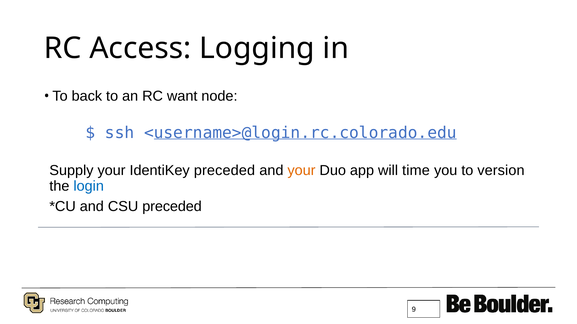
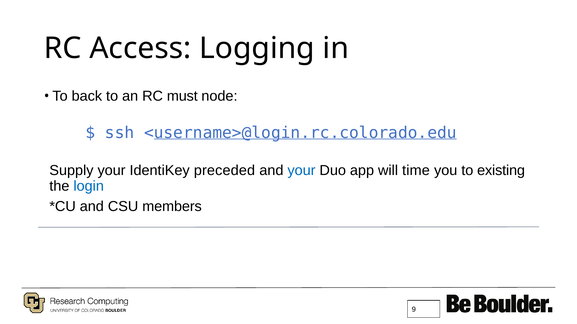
want: want -> must (182, 96)
your colour: orange -> blue (301, 171)
version: version -> existing (501, 171)
CSU preceded: preceded -> members (172, 207)
